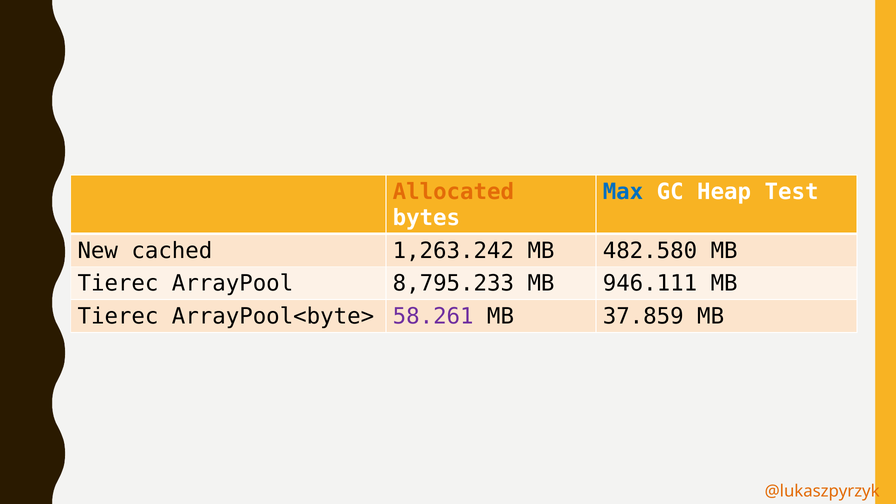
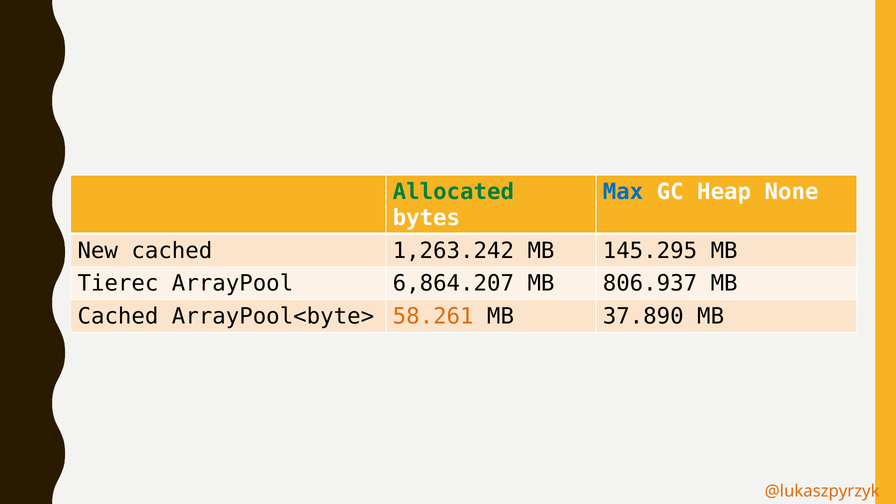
Allocated colour: orange -> green (453, 192)
Test: Test -> None (791, 192)
482.580: 482.580 -> 145.295 (650, 251)
8,795.233: 8,795.233 -> 6,864.207 (453, 284)
946.111: 946.111 -> 806.937 (650, 284)
Tierec: Tierec -> Cached (118, 316)
58.261 colour: purple -> orange (433, 316)
37.859: 37.859 -> 37.890 (643, 316)
